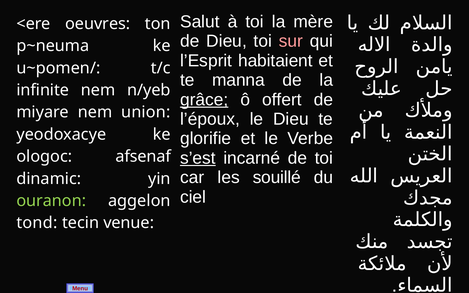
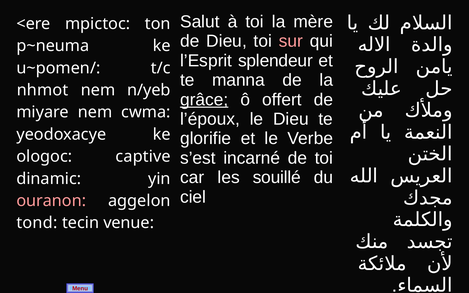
oeuvres: oeuvres -> mpictoc (98, 24)
habitaient: habitaient -> splendeur (275, 61)
infinite: infinite -> nhmot (43, 90)
union: union -> cwma (146, 112)
s’est underline: present -> none (198, 158)
afsenaf: afsenaf -> captive (143, 157)
ouranon colour: light green -> pink (51, 201)
